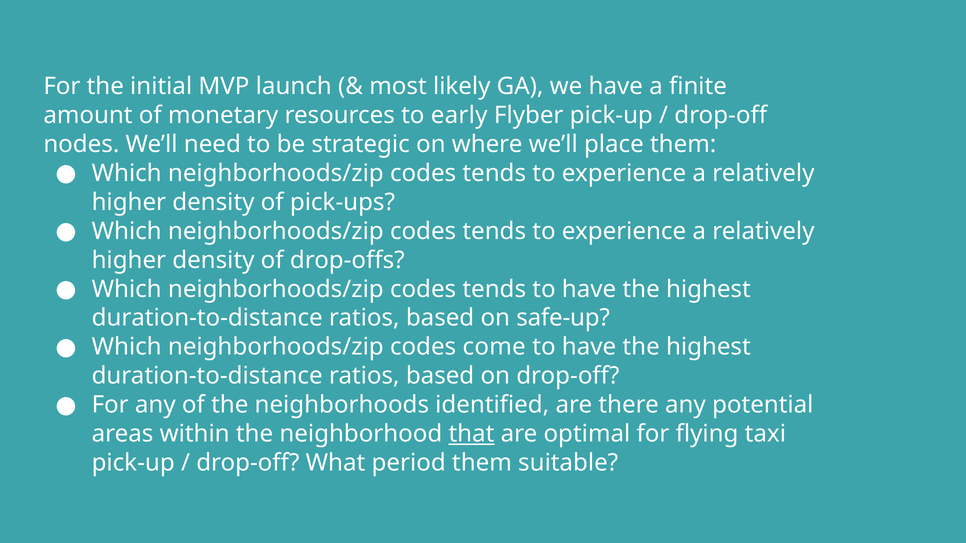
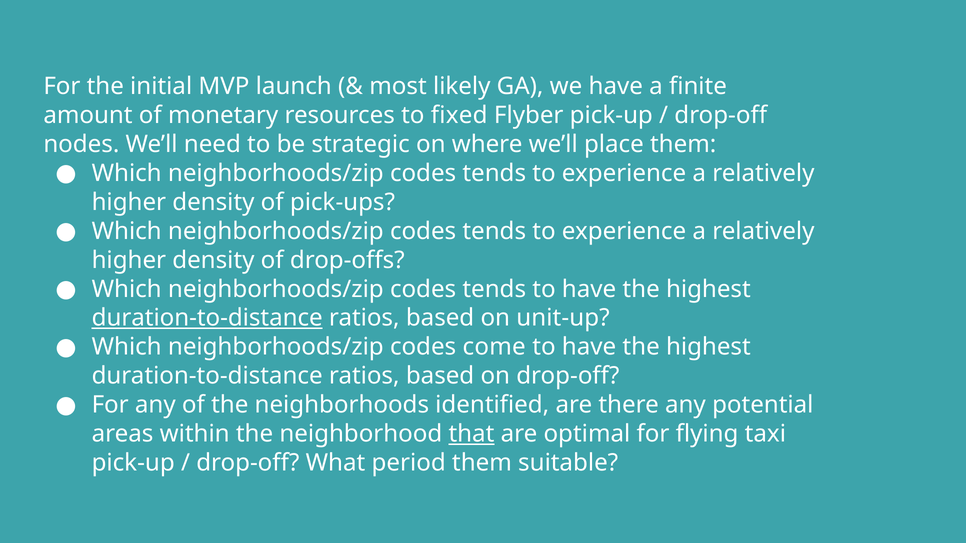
early: early -> fixed (459, 115)
duration-to-distance underline: none -> present (207, 318)
safe-up: safe-up -> unit-up (563, 318)
